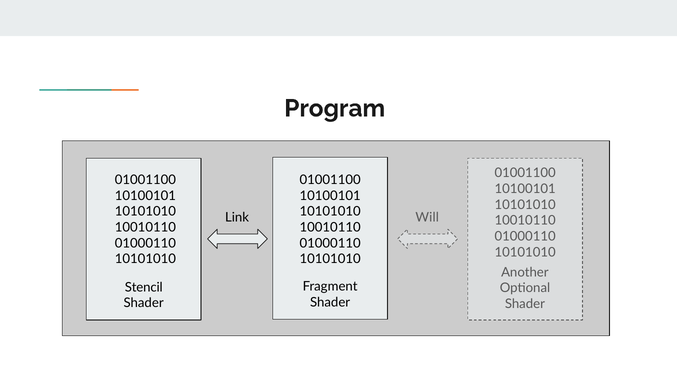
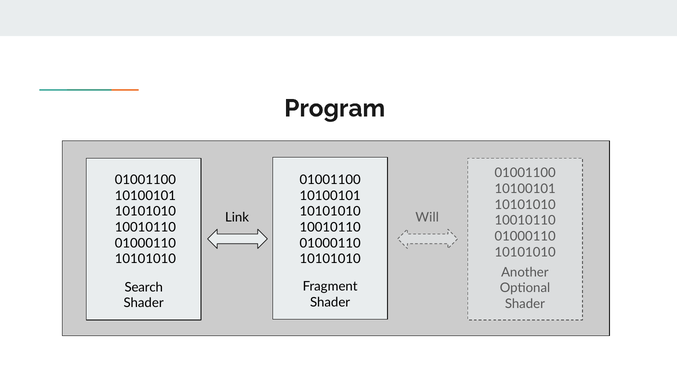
Stencil: Stencil -> Search (144, 287)
